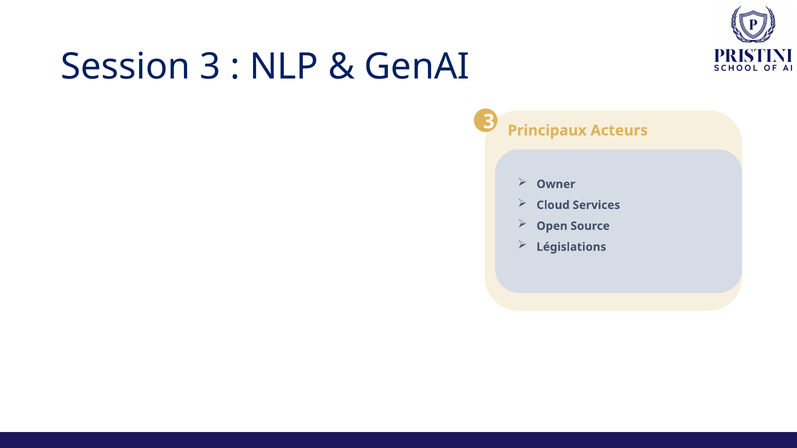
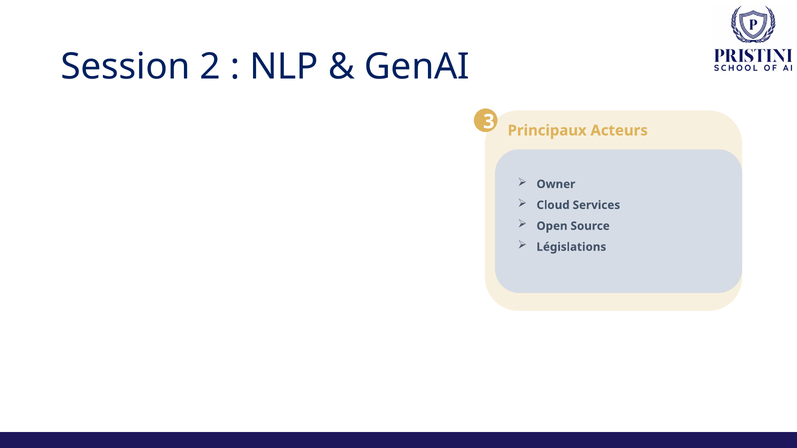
Session 3: 3 -> 2 (210, 67)
